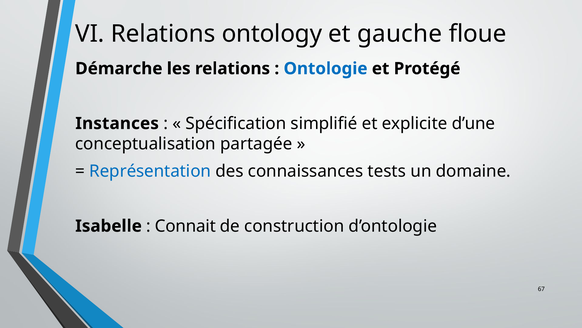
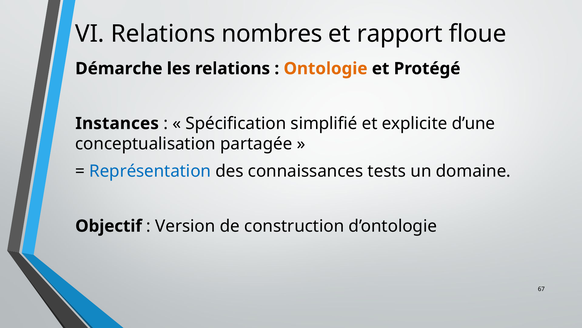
ontology: ontology -> nombres (272, 34)
gauche: gauche -> rapport (400, 34)
Ontologie colour: blue -> orange (326, 68)
Isabelle: Isabelle -> Objectif (109, 226)
Connait: Connait -> Version (185, 226)
